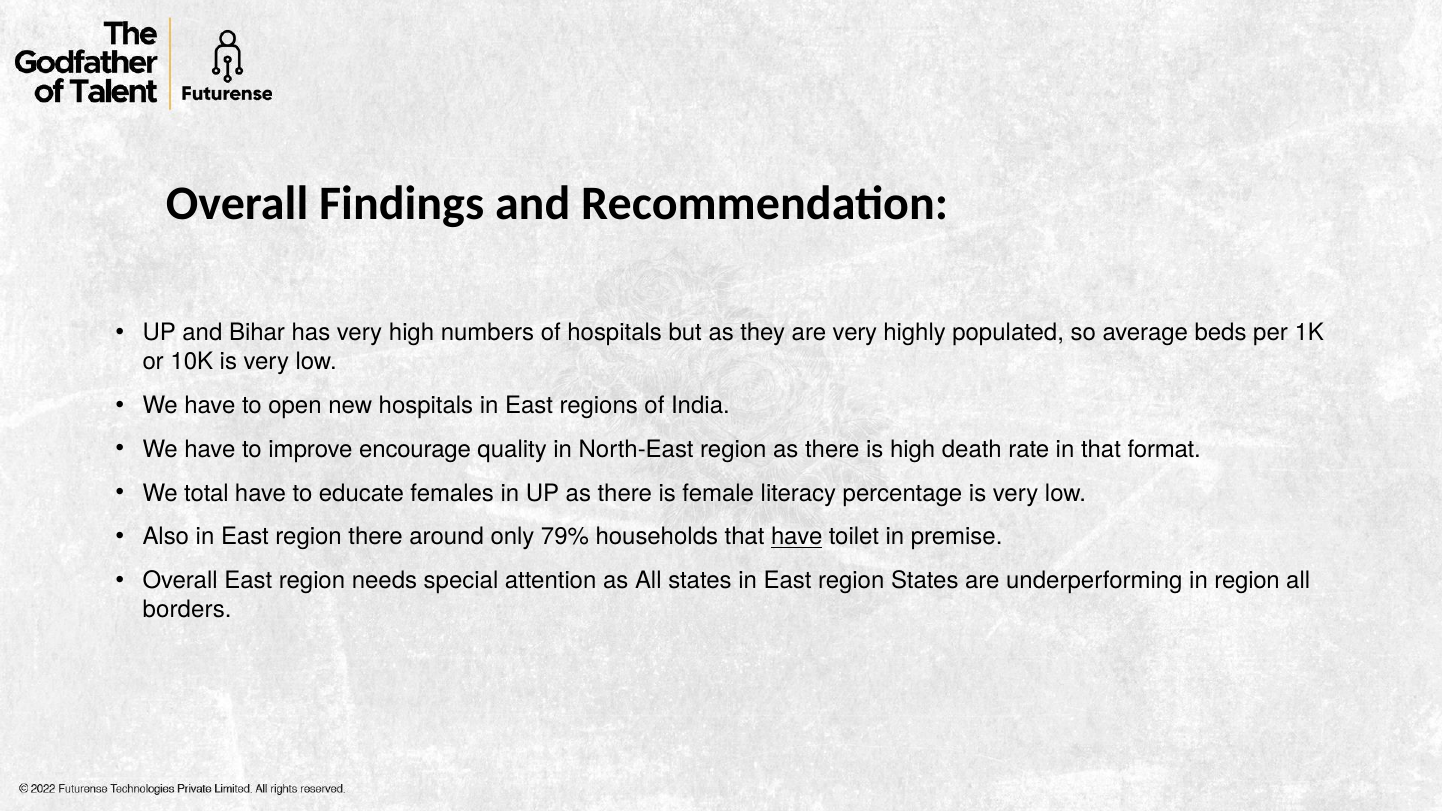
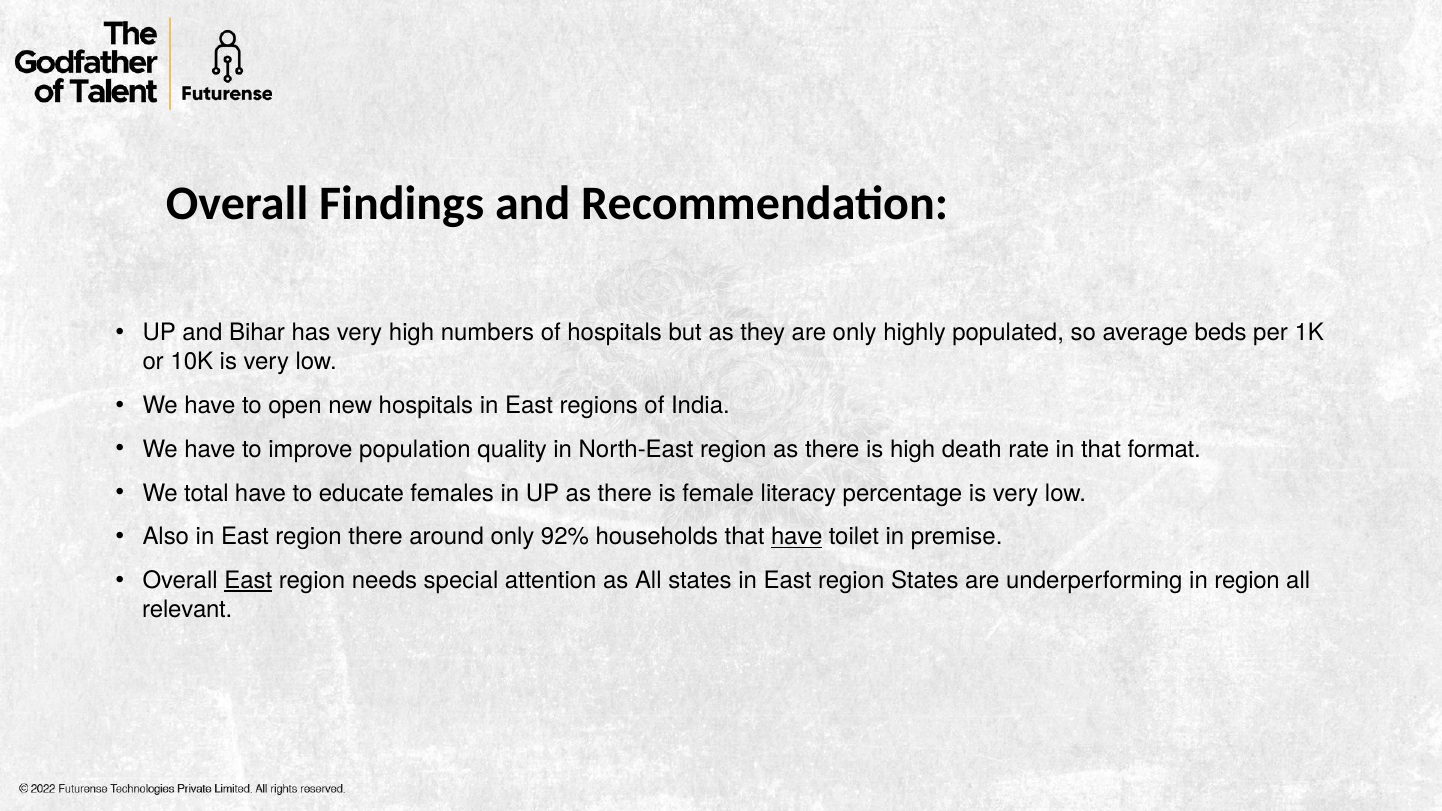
are very: very -> only (855, 333)
encourage: encourage -> population (415, 449)
79%: 79% -> 92% (565, 537)
East underline: none -> present (248, 581)
borders: borders -> relevant (187, 610)
